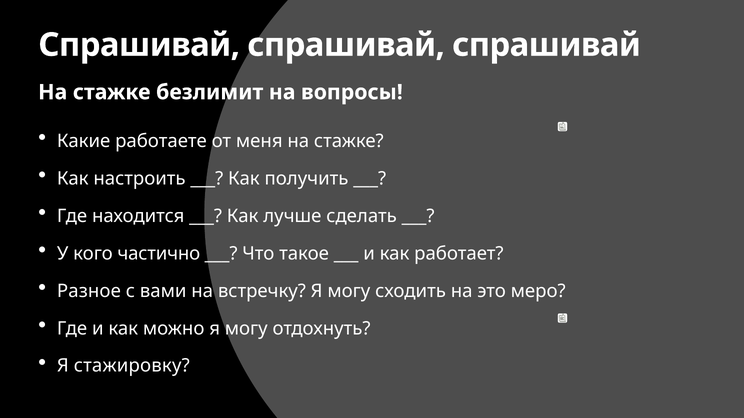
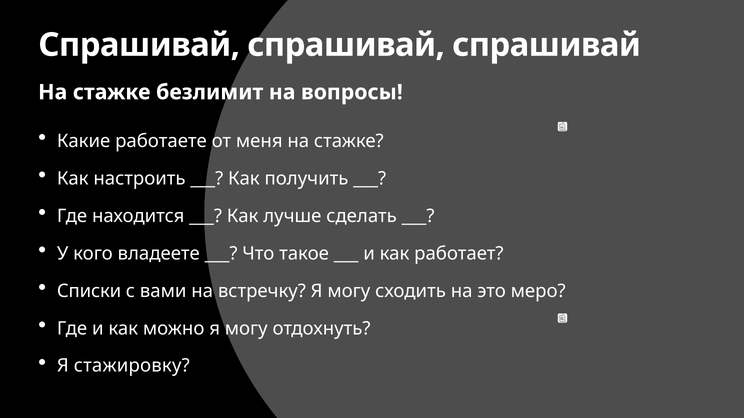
частично: частично -> владеете (159, 254)
Разное: Разное -> Списки (89, 291)
